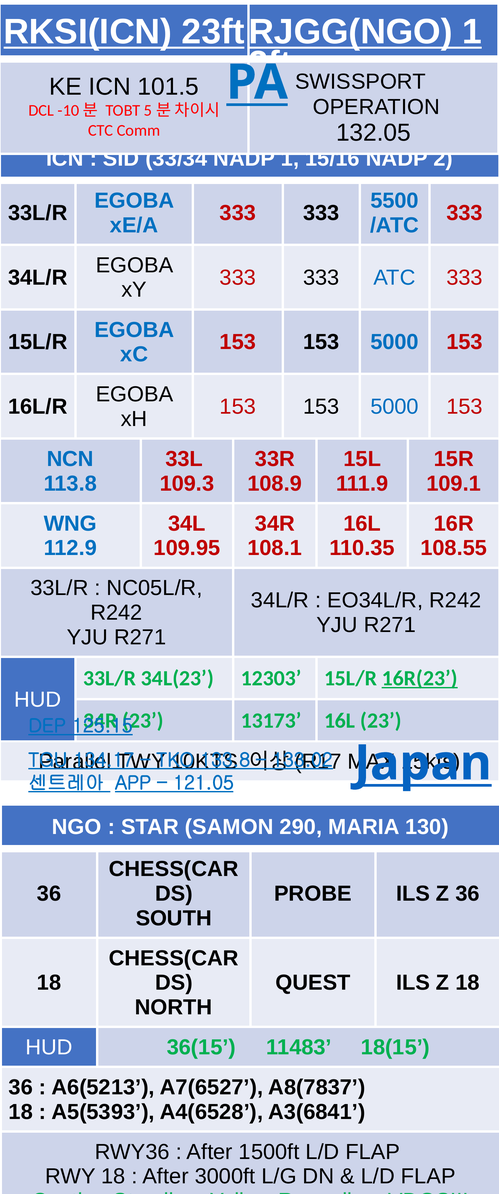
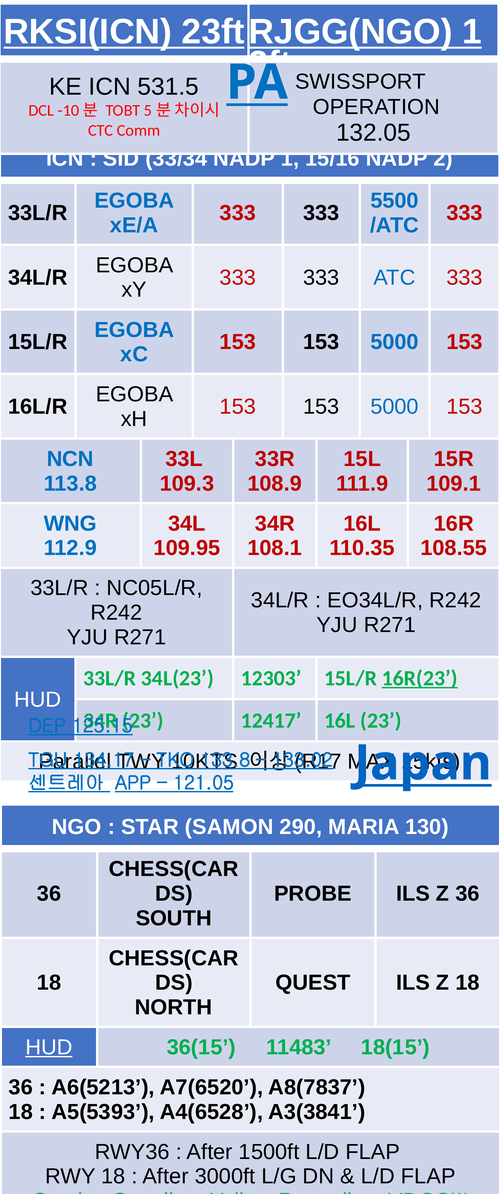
101.5: 101.5 -> 531.5 (168, 87)
13173: 13173 -> 12417 (271, 720)
HUD underline: none -> present (49, 1047)
A7(6527: A7(6527 -> A7(6520 (211, 1087)
A3(6841: A3(6841 -> A3(3841 (317, 1112)
